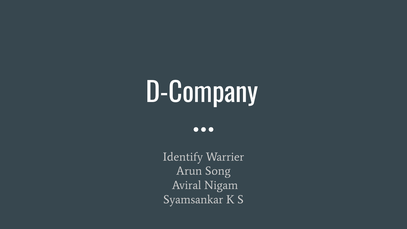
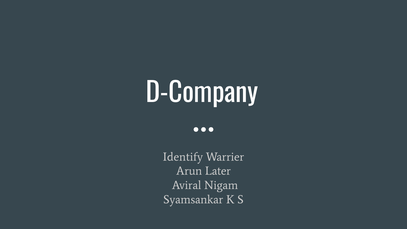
Song: Song -> Later (218, 171)
